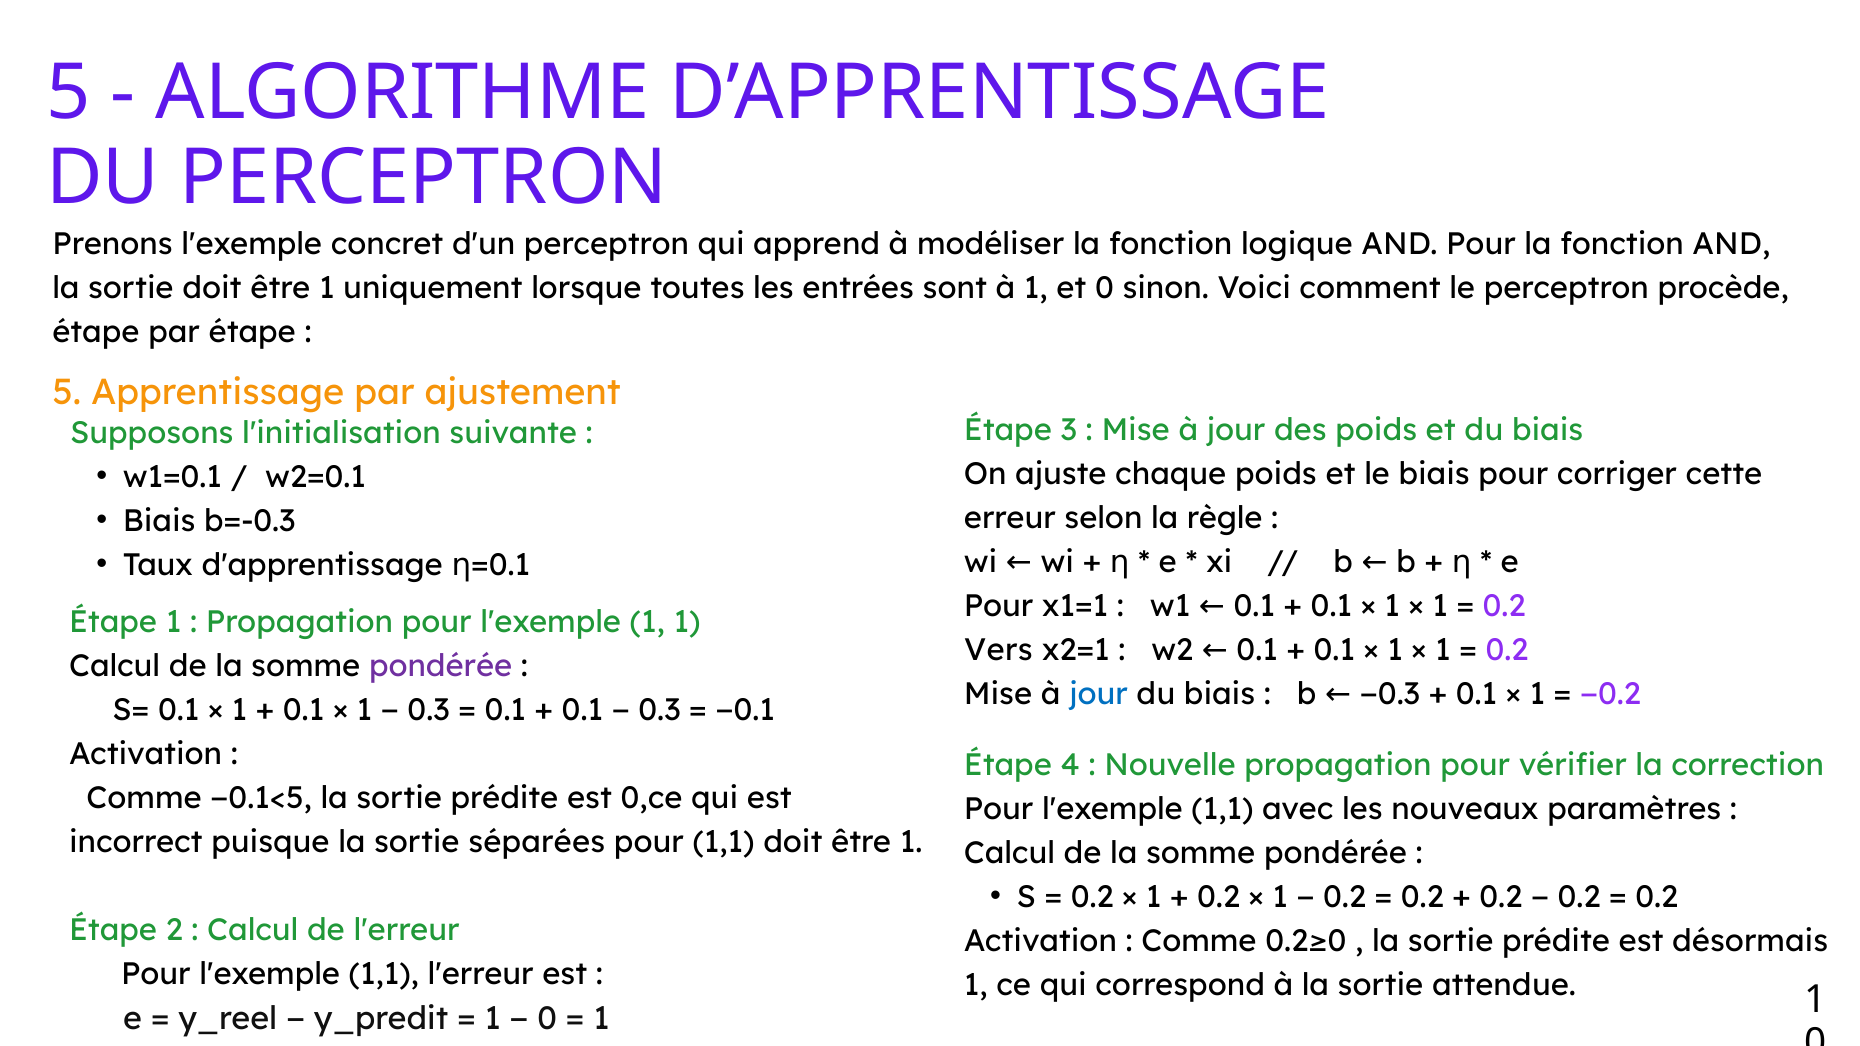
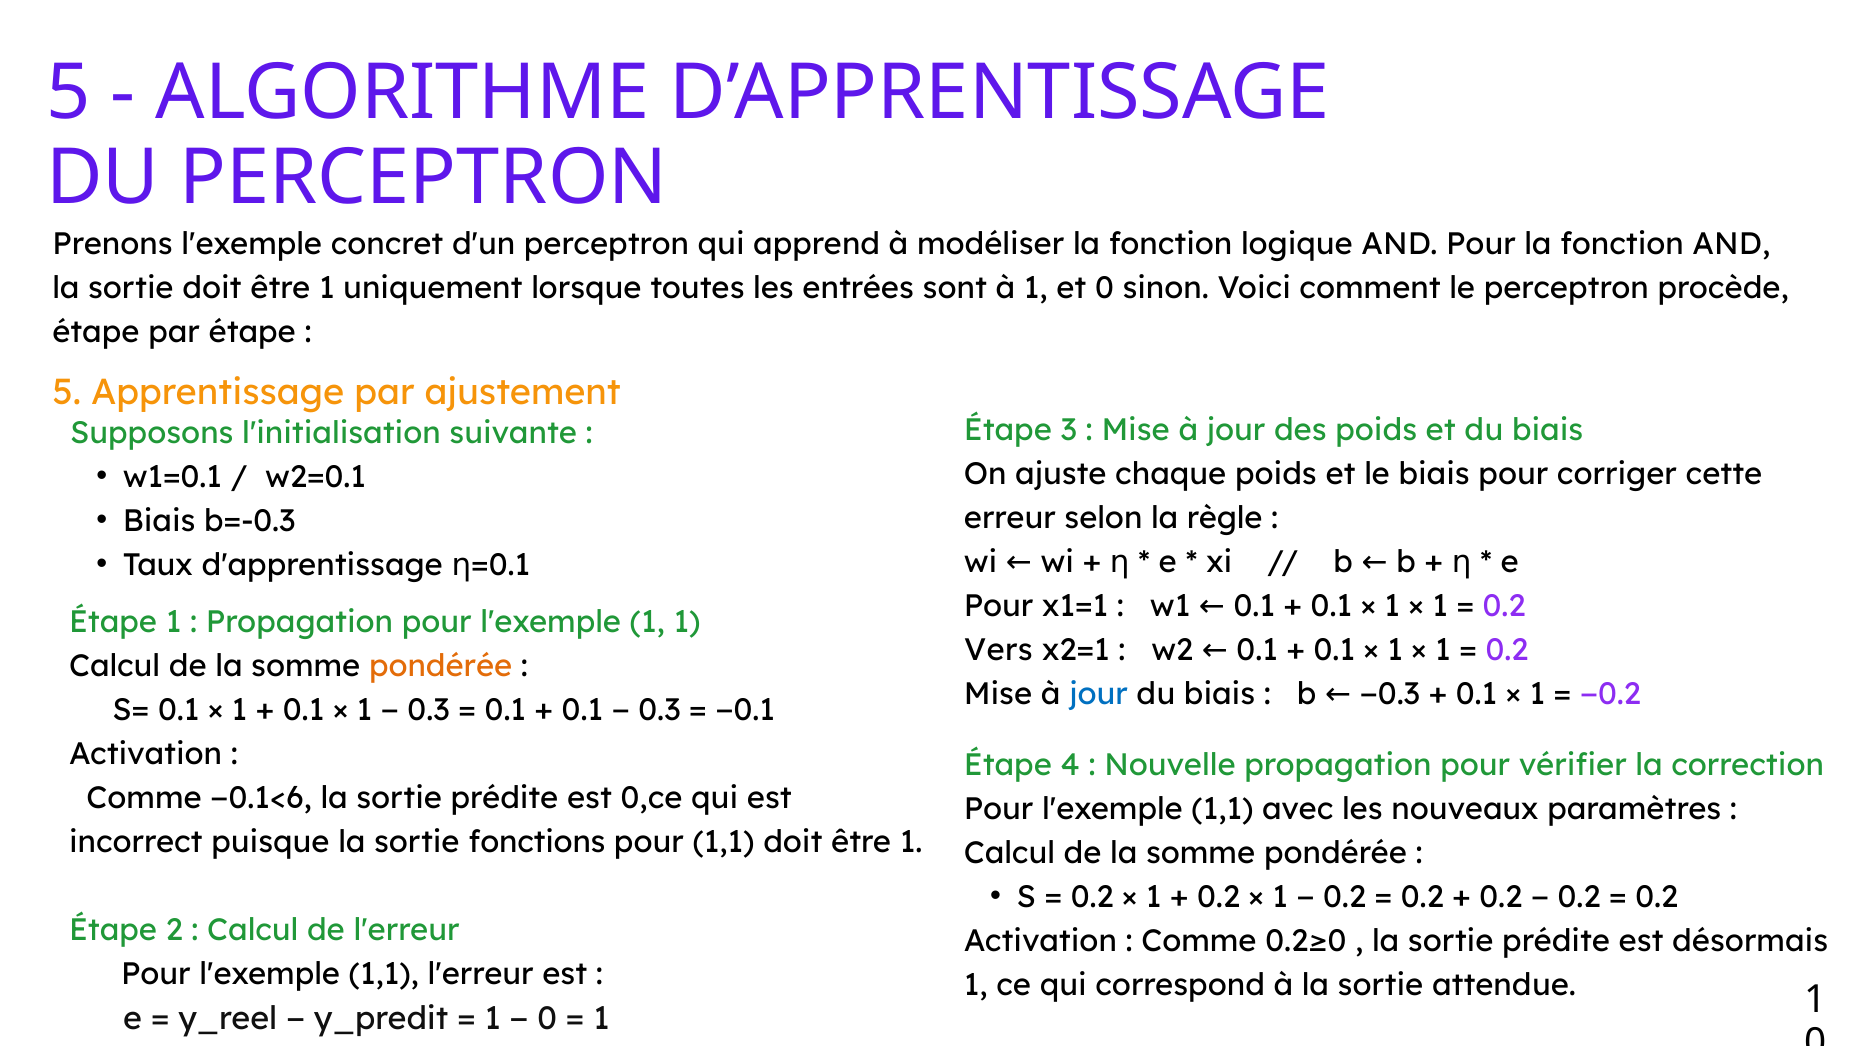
pondérée colour: purple -> orange (441, 666)
−0.1<5: −0.1<5 -> −0.1<6 (261, 798)
séparées: séparées -> fonctions (537, 842)
